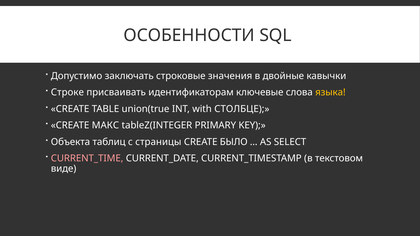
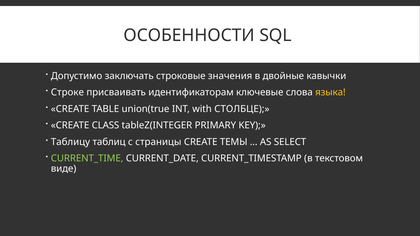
МАКС: МАКС -> CLASS (106, 126)
Объекта: Объекта -> Таблицу (70, 142)
БЫЛО: БЫЛО -> ТЕМЫ (234, 142)
CURRENT_TIME colour: pink -> light green (87, 159)
